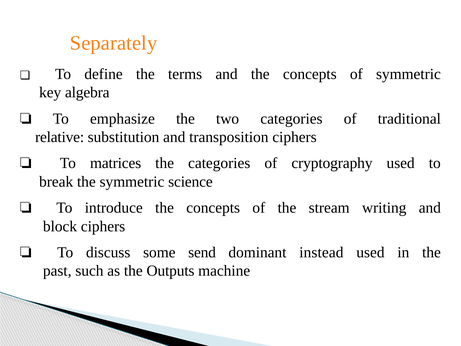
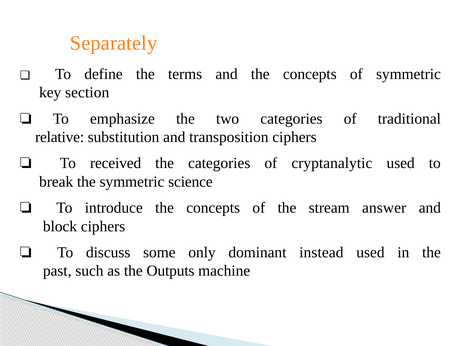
algebra: algebra -> section (87, 92)
matrices: matrices -> received (116, 163)
cryptography: cryptography -> cryptanalytic (332, 163)
writing: writing -> answer (384, 208)
send: send -> only (202, 252)
